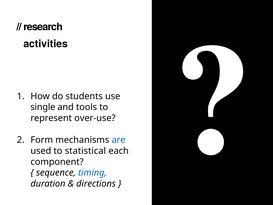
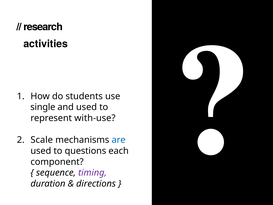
and tools: tools -> used (87, 107)
over-use: over-use -> with-use (95, 118)
Form: Form -> Scale (42, 140)
statistical: statistical -> questions (85, 151)
timing colour: blue -> purple (92, 173)
